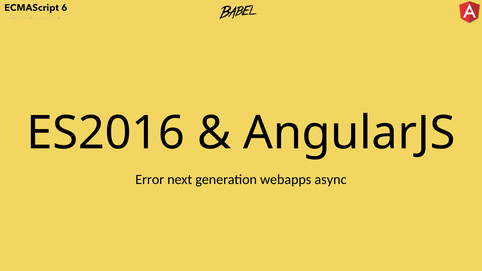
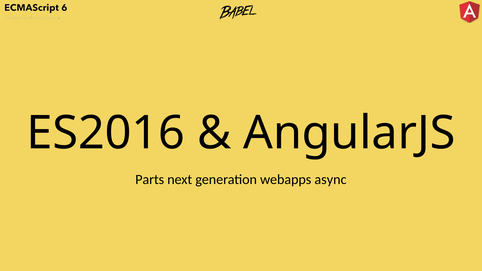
Error: Error -> Parts (150, 180)
